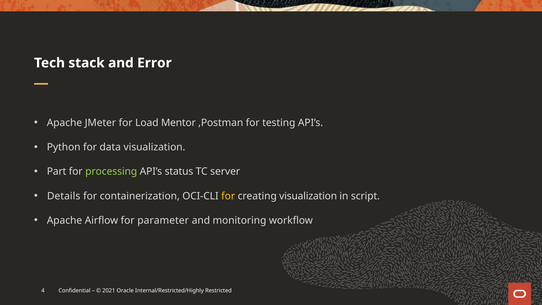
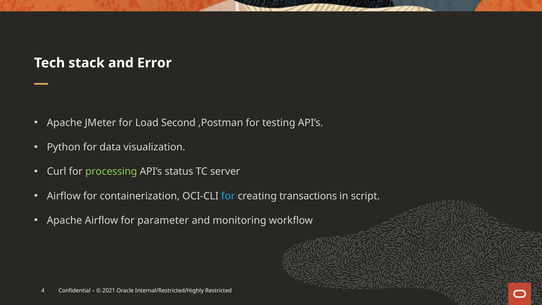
Mentor: Mentor -> Second (178, 123)
Part: Part -> Curl (57, 172)
Details: Details -> Airflow (64, 196)
for colour: yellow -> light blue (228, 196)
creating visualization: visualization -> transactions (308, 196)
